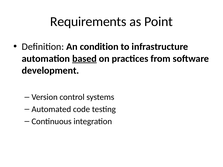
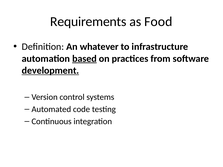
Point: Point -> Food (158, 22)
condition: condition -> whatever (99, 47)
development underline: none -> present (50, 71)
